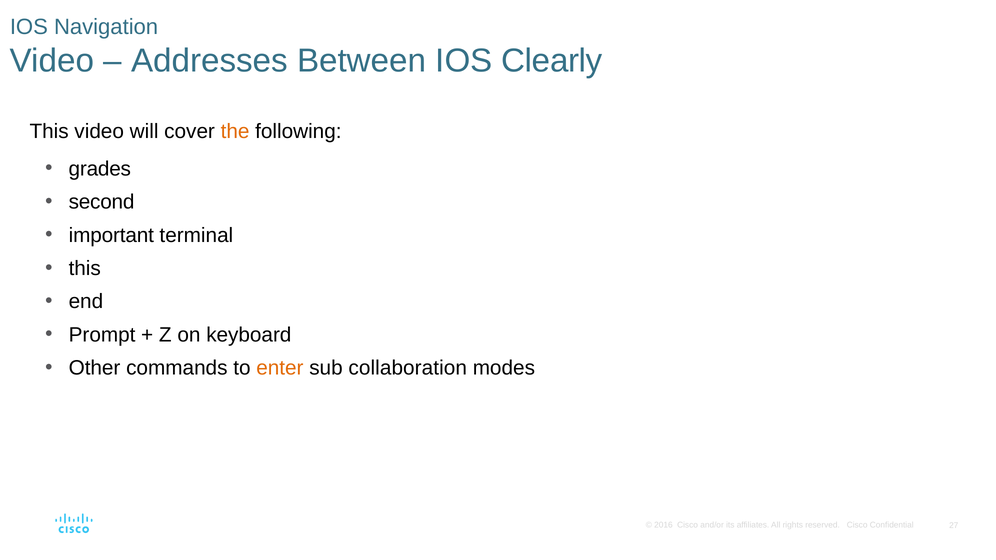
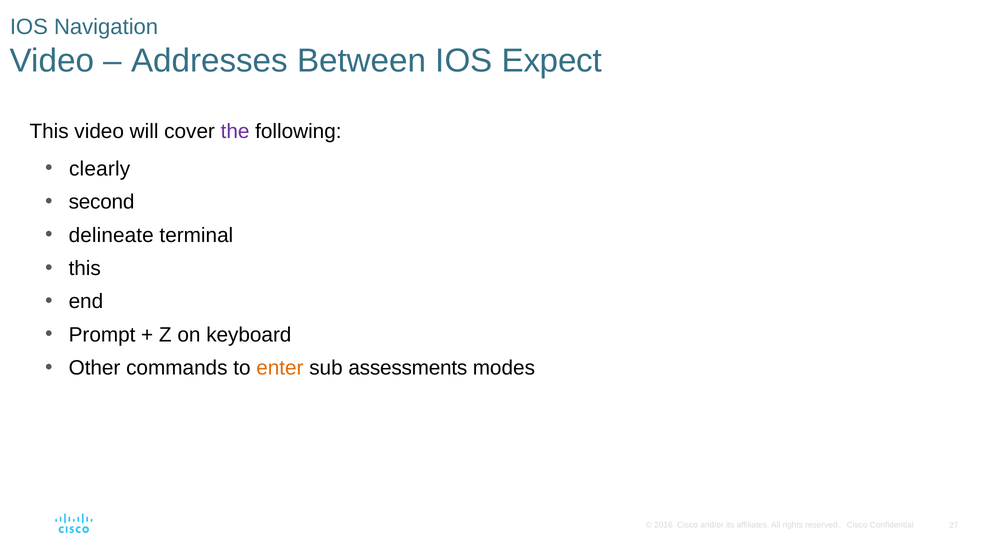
Clearly: Clearly -> Expect (552, 61)
the colour: orange -> purple (235, 132)
grades: grades -> clearly (100, 169)
important: important -> delineate (111, 235)
collaboration: collaboration -> assessments (408, 368)
